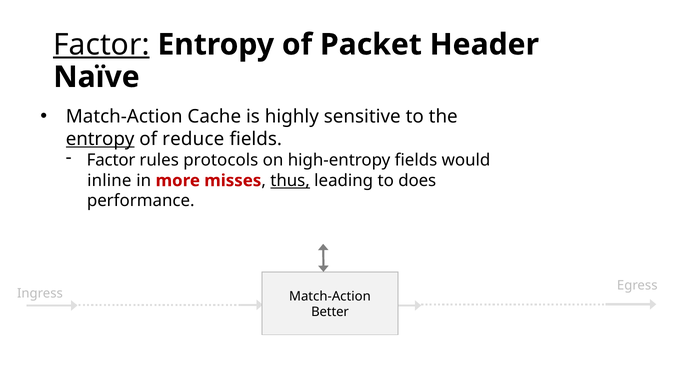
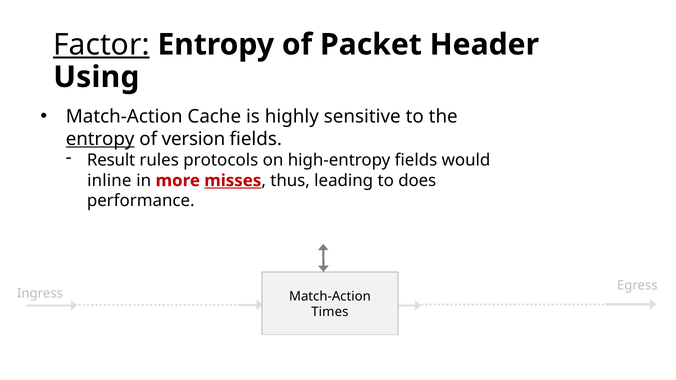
Naïve: Naïve -> Using (96, 77)
reduce: reduce -> version (193, 139)
Factor: Factor -> Result (111, 160)
misses underline: none -> present (233, 181)
thus underline: present -> none (290, 181)
Better: Better -> Times (330, 312)
